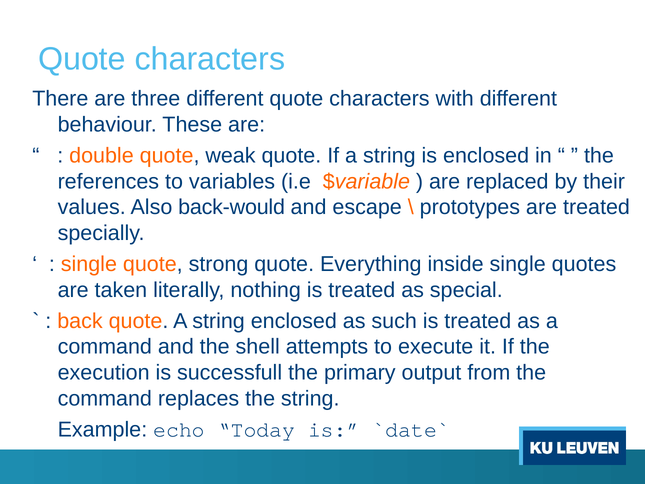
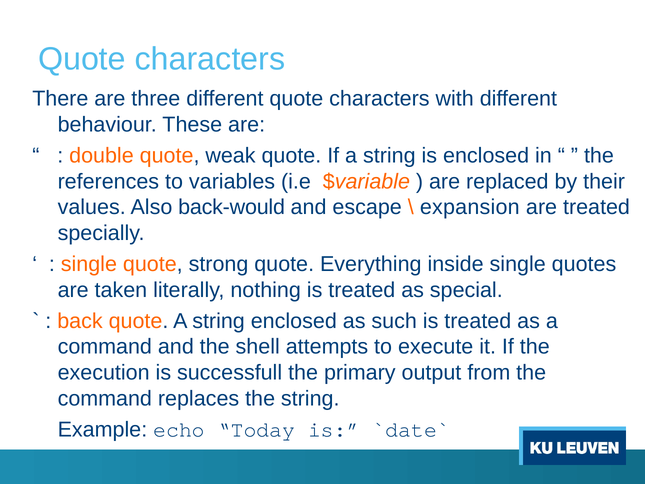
prototypes: prototypes -> expansion (470, 207)
